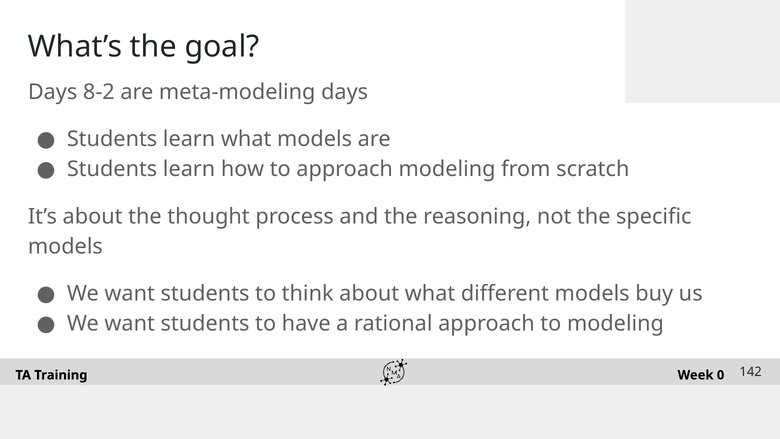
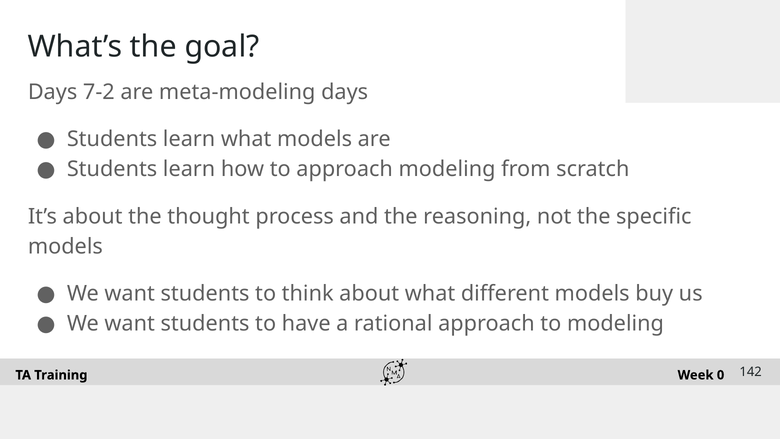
8-2: 8-2 -> 7-2 (99, 92)
